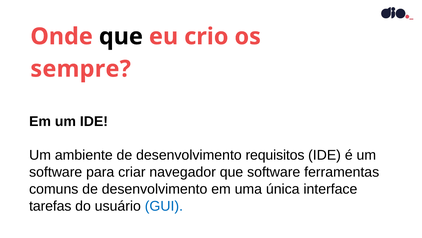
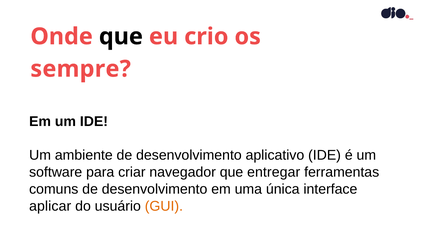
requisitos: requisitos -> aplicativo (275, 155)
que software: software -> entregar (274, 172)
tarefas: tarefas -> aplicar (50, 206)
GUI colour: blue -> orange (164, 206)
